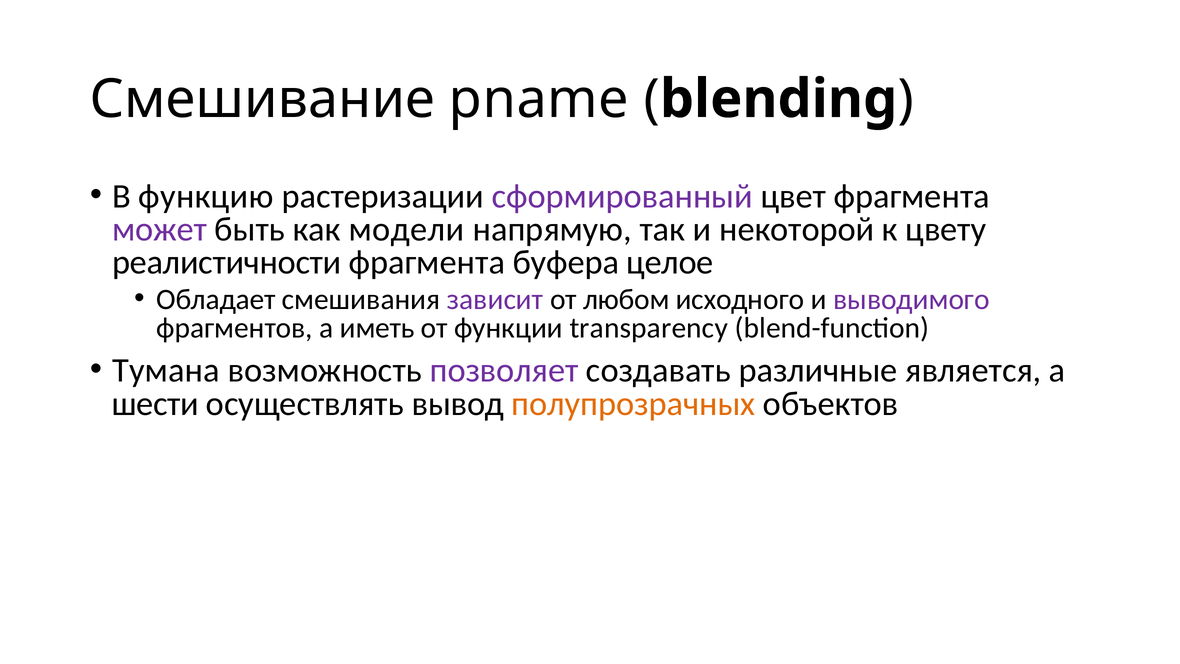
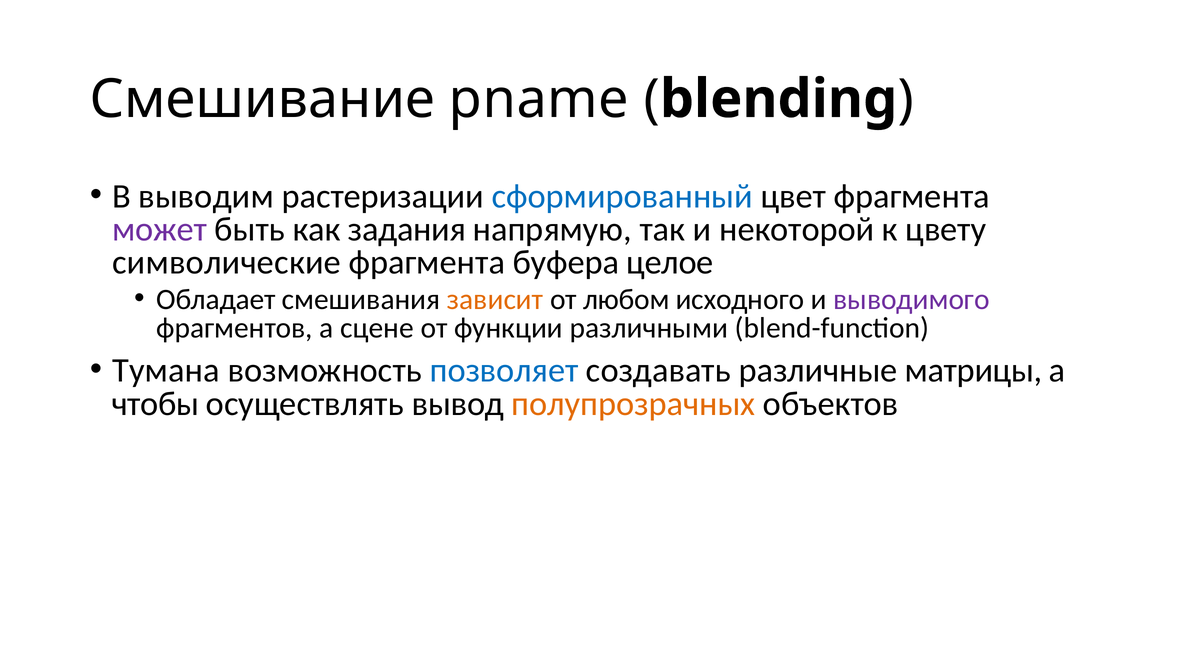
функцию: функцию -> выводим (206, 196)
сформированный colour: purple -> blue (622, 196)
модели: модели -> задания (407, 229)
реалистичности: реалистичности -> символические (227, 262)
зависит colour: purple -> orange (495, 299)
иметь: иметь -> сцене (377, 328)
transparency: transparency -> различными (649, 328)
позволяет colour: purple -> blue (504, 370)
является: является -> матрицы (973, 370)
шести: шести -> чтобы (155, 404)
